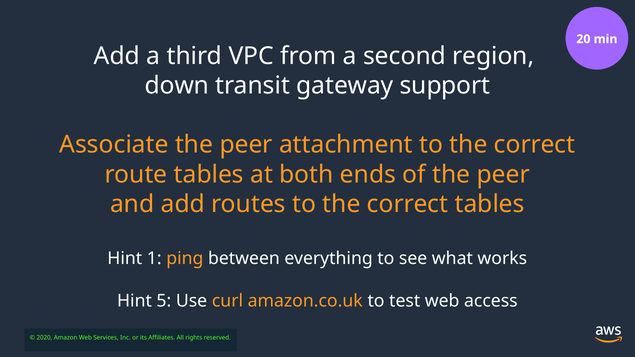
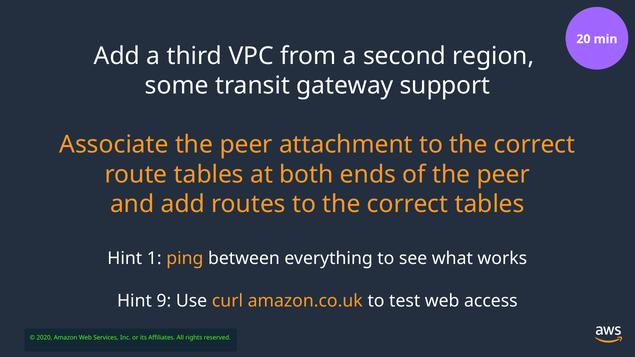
down: down -> some (177, 86)
5: 5 -> 9 (164, 301)
